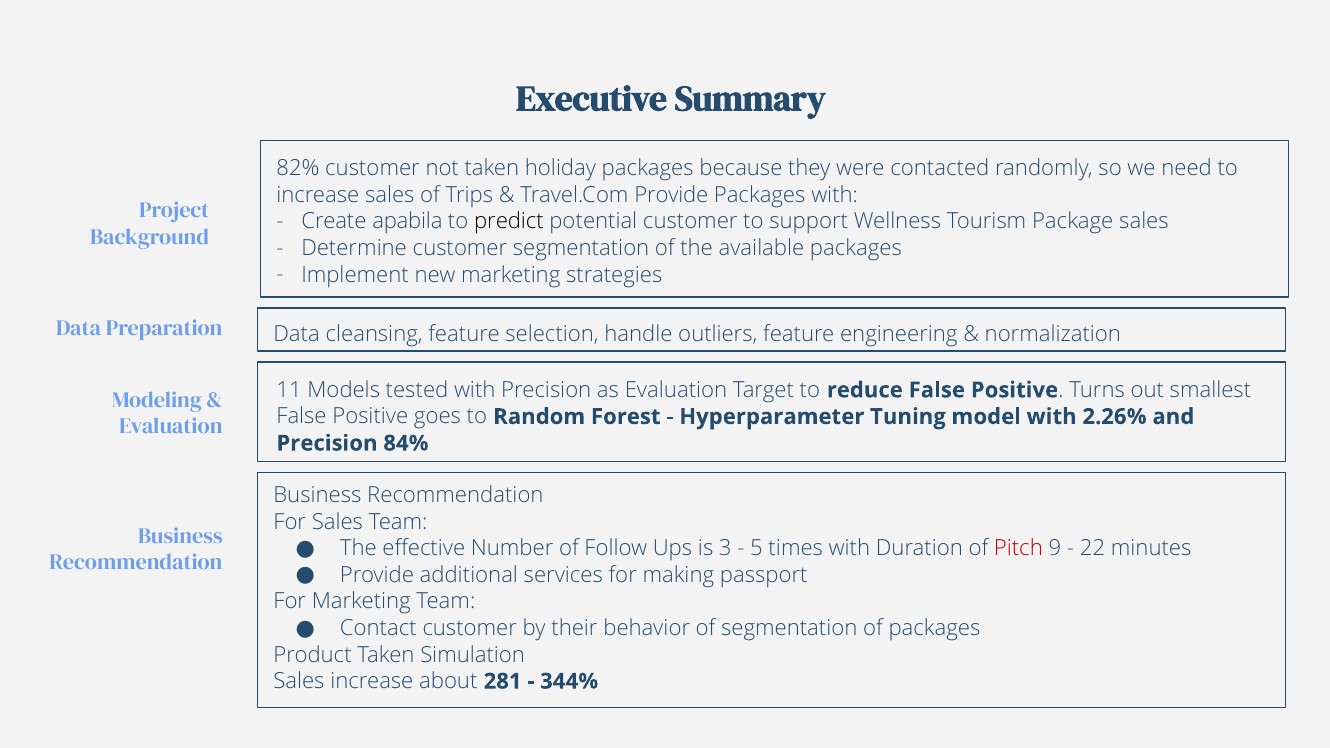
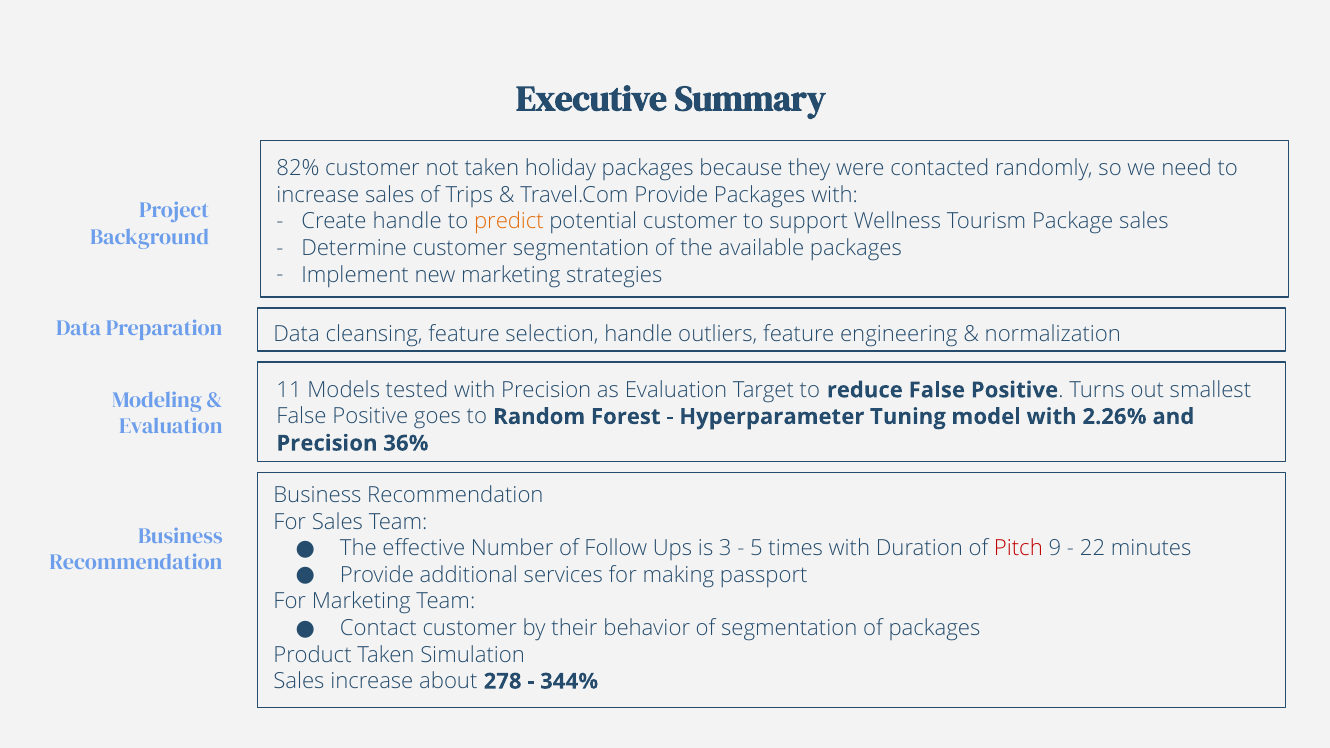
Create apabila: apabila -> handle (407, 222)
predict colour: black -> orange (509, 222)
84%: 84% -> 36% (406, 443)
281: 281 -> 278 (503, 681)
